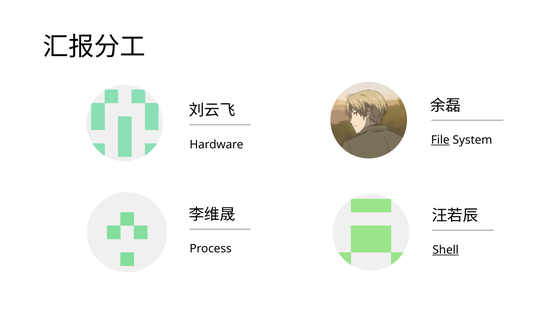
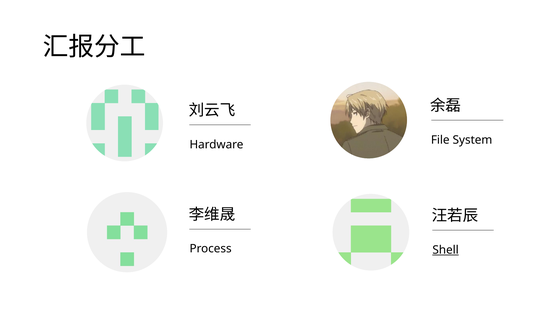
File underline: present -> none (440, 140)
